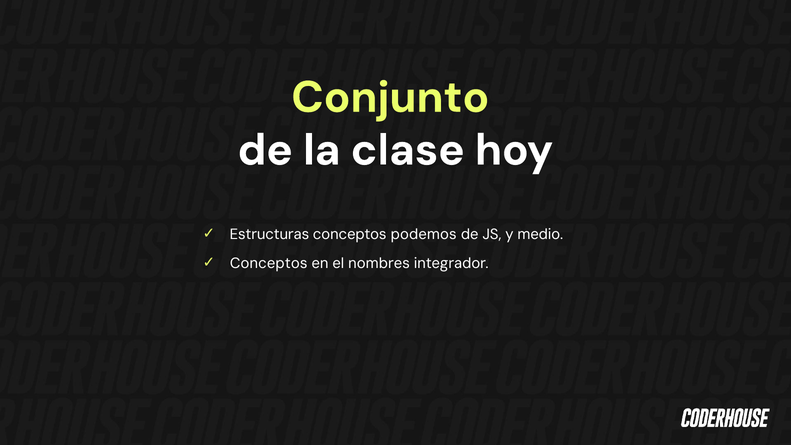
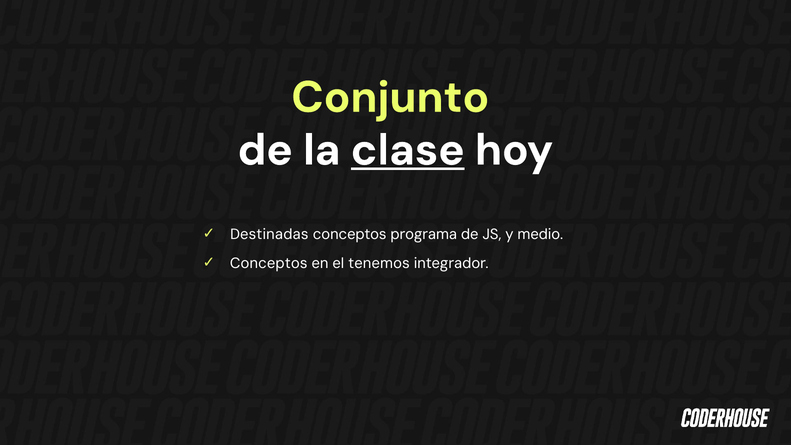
clase underline: none -> present (408, 150)
Estructuras: Estructuras -> Destinadas (269, 234)
podemos: podemos -> programa (424, 234)
nombres: nombres -> tenemos (379, 263)
